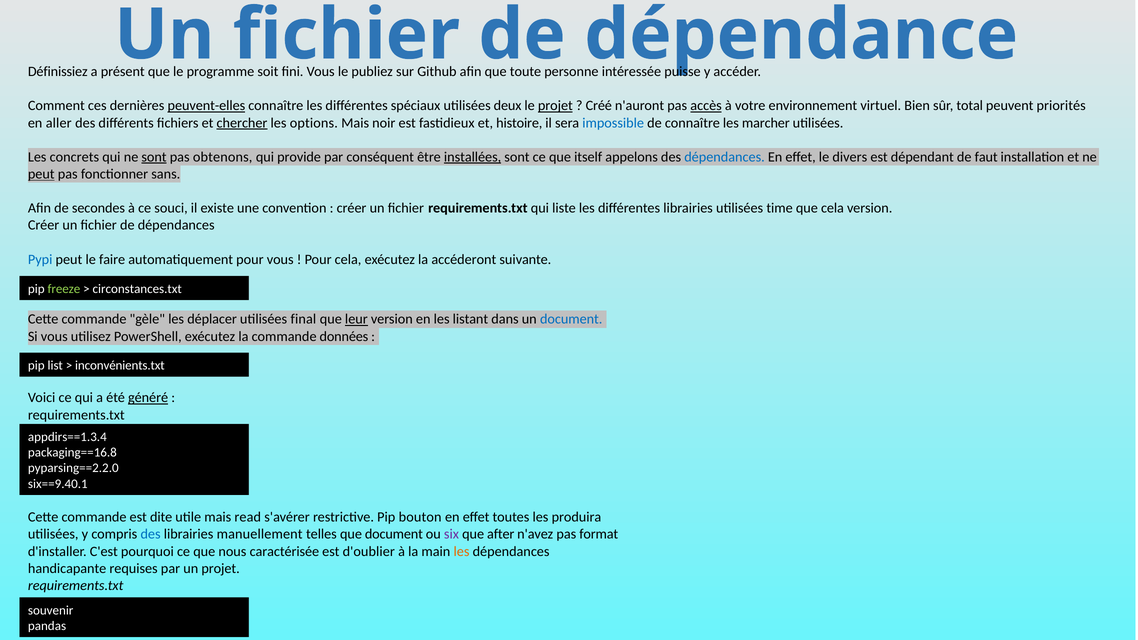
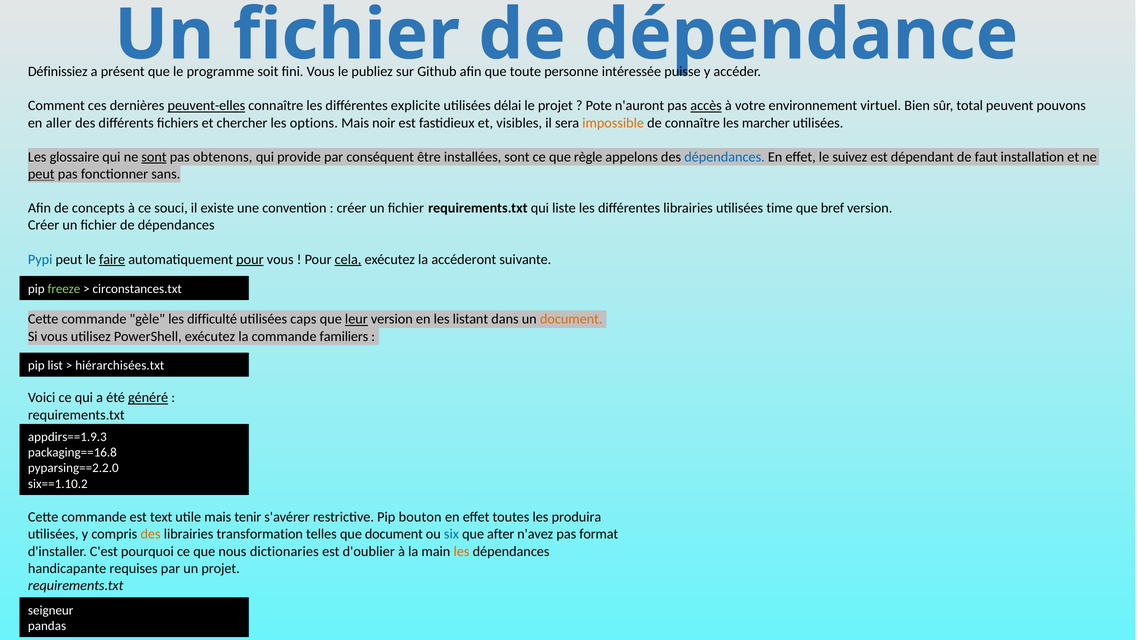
spéciaux: spéciaux -> explicite (416, 106)
deux: deux -> délai (508, 106)
projet underline: present -> none (555, 106)
Créé: Créé -> Pote (599, 106)
priorités: priorités -> pouvons (1061, 106)
chercher underline: present -> none (242, 123)
histoire: histoire -> visibles (519, 123)
impossible colour: blue -> orange (613, 123)
concrets: concrets -> glossaire (74, 157)
installées underline: present -> none (473, 157)
itself: itself -> règle (588, 157)
divers: divers -> suivez (850, 157)
secondes: secondes -> concepts (98, 208)
que cela: cela -> bref (832, 208)
faire underline: none -> present (112, 259)
pour underline: none -> present (250, 259)
cela underline: none -> present (348, 259)
déplacer: déplacer -> difficulté (212, 319)
final: final -> caps (303, 319)
document colour: blue -> orange (571, 319)
données: données -> familiers (344, 336)
inconvénients.txt: inconvénients.txt -> hiérarchisées.txt (120, 366)
appdirs==1.3.4: appdirs==1.3.4 -> appdirs==1.9.3 (67, 437)
six==9.40.1: six==9.40.1 -> six==1.10.2 (58, 484)
dite: dite -> text (161, 517)
read: read -> tenir (248, 517)
des colour: blue -> orange (151, 534)
manuellement: manuellement -> transformation (260, 534)
six colour: purple -> blue (451, 534)
caractérisée: caractérisée -> dictionaries (284, 551)
souvenir: souvenir -> seigneur (51, 610)
